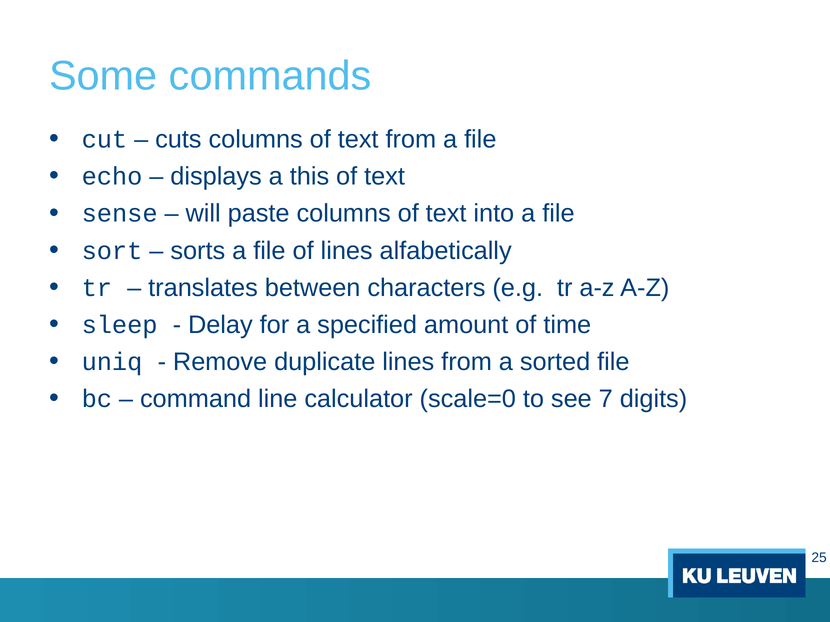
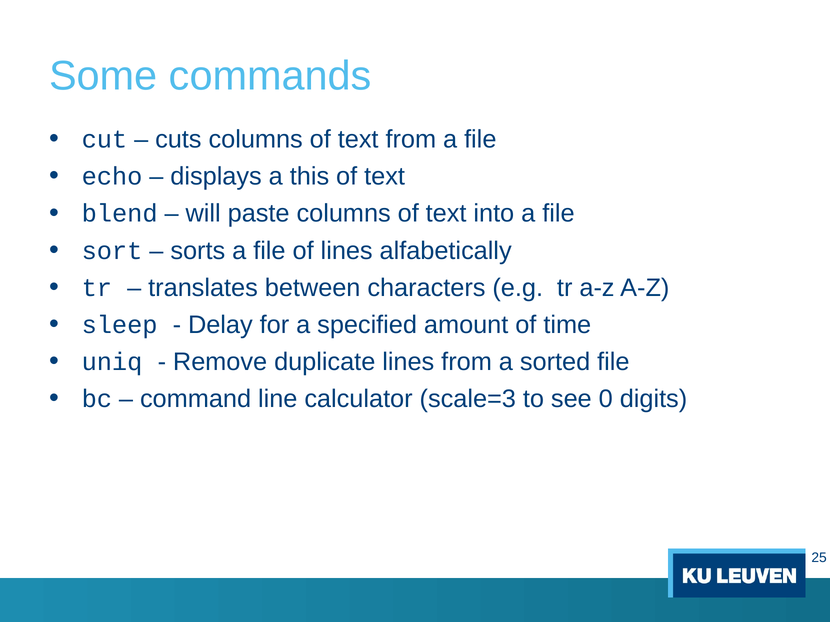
sense: sense -> blend (120, 214)
scale=0: scale=0 -> scale=3 (468, 399)
7: 7 -> 0 (606, 399)
